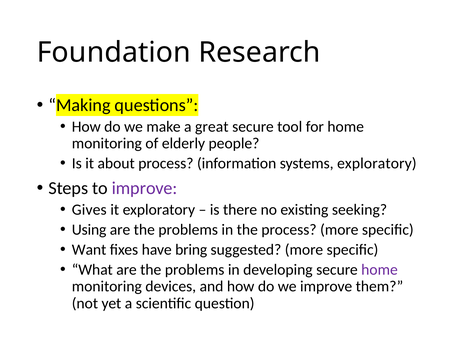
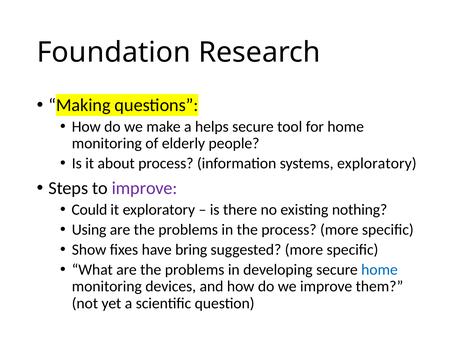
great: great -> helps (212, 127)
Gives: Gives -> Could (89, 210)
seeking: seeking -> nothing (360, 210)
Want: Want -> Show (89, 250)
home colour: purple -> blue (379, 270)
